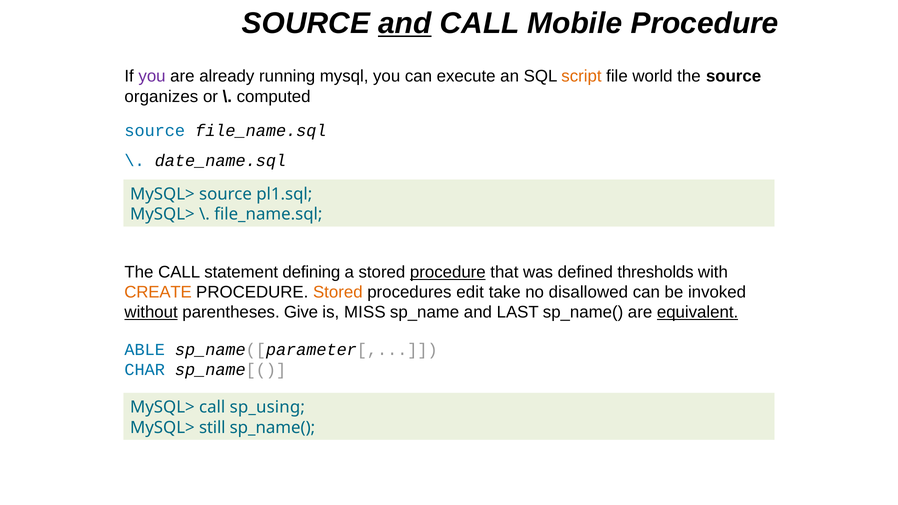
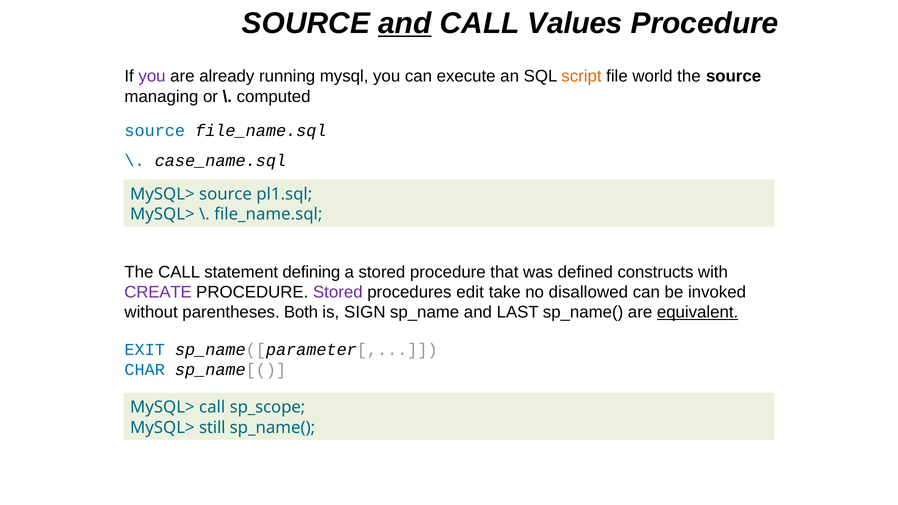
Mobile: Mobile -> Values (575, 23)
organizes: organizes -> managing (161, 97)
date_name.sql: date_name.sql -> case_name.sql (220, 161)
procedure underline: present -> none (448, 272)
thresholds: thresholds -> constructs (655, 272)
CREATE colour: orange -> purple (158, 292)
Stored colour: orange -> purple (338, 292)
without underline: present -> none (151, 313)
Give: Give -> Both (301, 313)
MISS: MISS -> SIGN (365, 313)
ABLE: ABLE -> EXIT (145, 350)
sp_using: sp_using -> sp_scope (267, 408)
